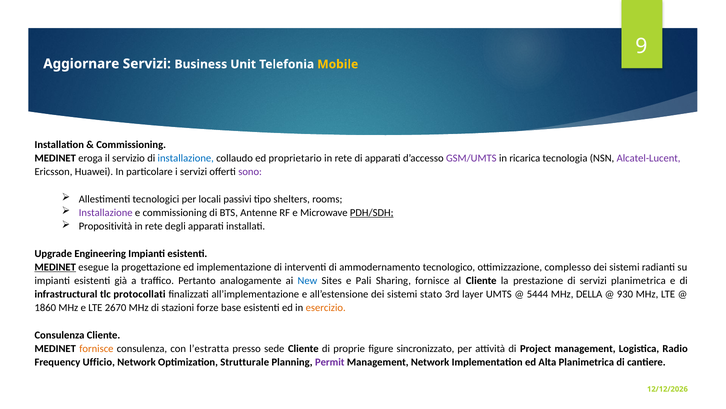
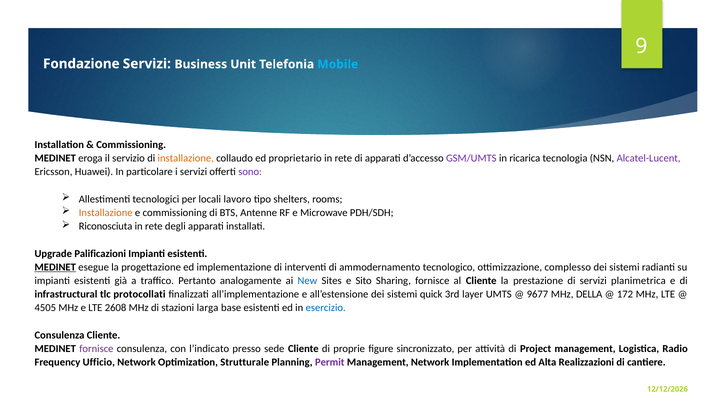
Aggiornare: Aggiornare -> Fondazione (81, 64)
Mobile colour: yellow -> light blue (338, 64)
installazione colour: blue -> orange (186, 158)
passivi: passivi -> lavoro (237, 199)
Installazione colour: purple -> orange (106, 212)
PDH/SDH underline: present -> none (372, 212)
Propositività: Propositività -> Riconosciuta (106, 226)
Engineering: Engineering -> Palificazioni (100, 253)
Pali: Pali -> Sito (364, 280)
stato: stato -> quick (431, 294)
5444: 5444 -> 9677 (537, 294)
930: 930 -> 172 (625, 294)
1860: 1860 -> 4505 (45, 308)
2670: 2670 -> 2608 (116, 308)
forze: forze -> larga (208, 308)
esercizio colour: orange -> blue (326, 308)
fornisce colour: orange -> purple (96, 348)
l’estratta: l’estratta -> l’indicato (209, 348)
Alta Planimetrica: Planimetrica -> Realizzazioni (586, 362)
